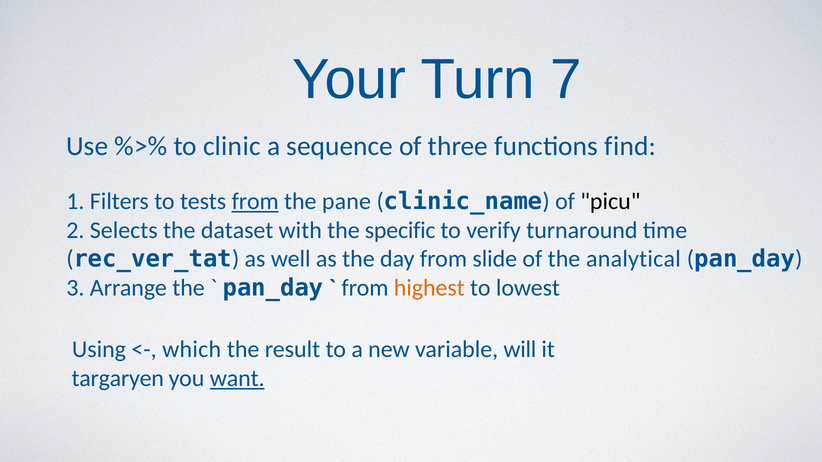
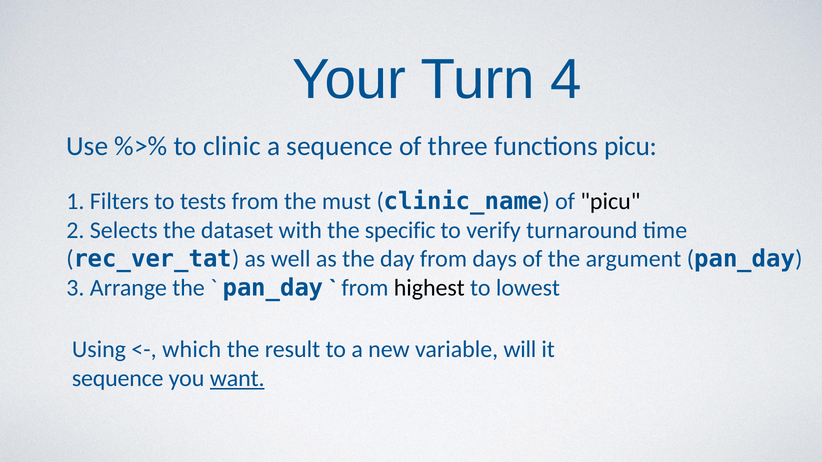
7: 7 -> 4 (566, 80)
functions find: find -> picu (631, 146)
from underline: present -> none (255, 202)
pane: pane -> must (347, 202)
slide: slide -> days (495, 259)
analytical: analytical -> argument (634, 259)
highest colour: orange -> black (429, 288)
targaryen: targaryen -> sequence (118, 379)
